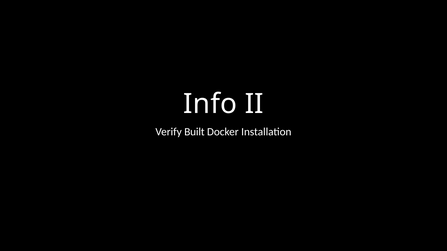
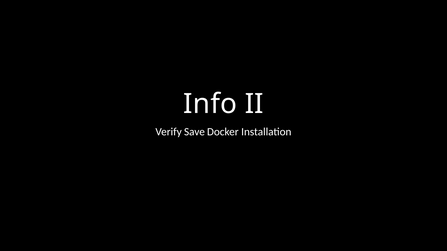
Built: Built -> Save (194, 132)
